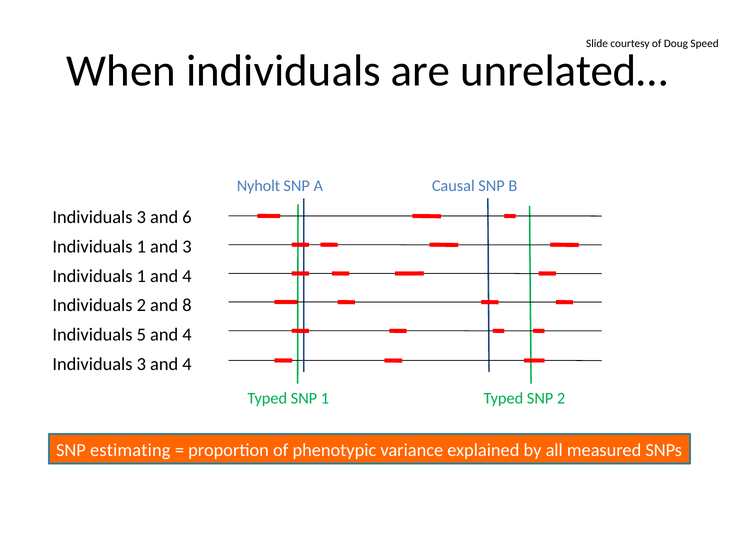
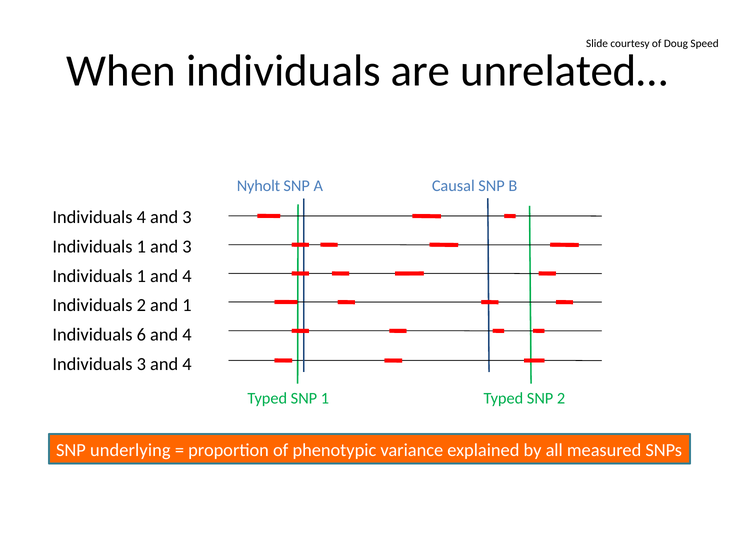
3: 3 -> 4 (141, 217)
6: 6 -> 3 (187, 217)
and 8: 8 -> 1 (187, 306)
5: 5 -> 6 (141, 335)
estimating: estimating -> underlying (130, 450)
